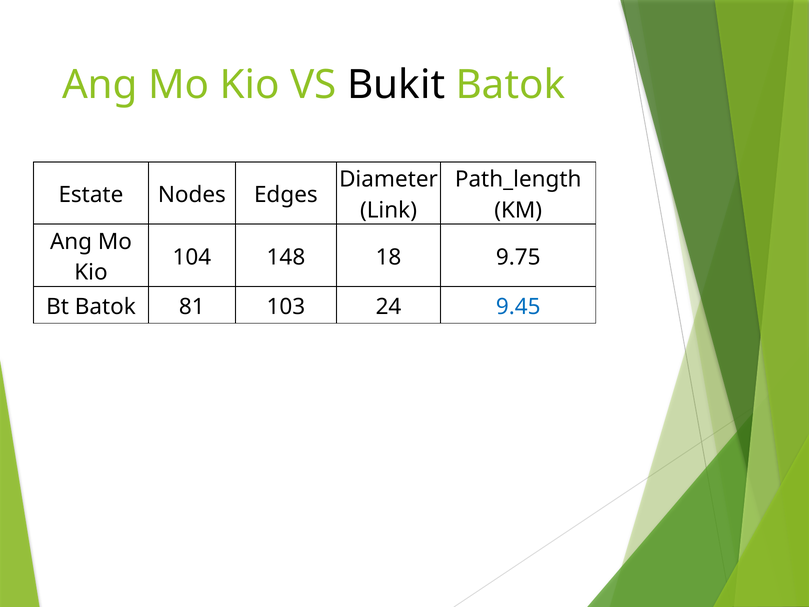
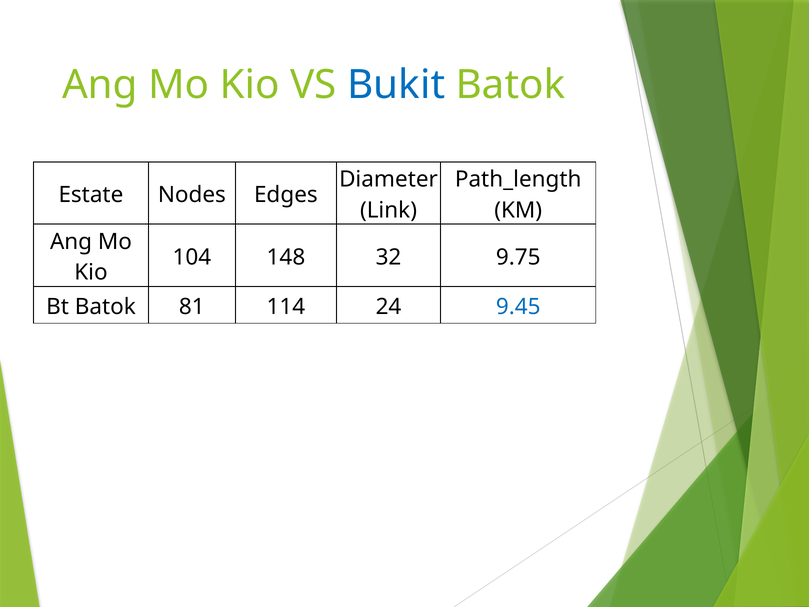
Bukit colour: black -> blue (396, 85)
18: 18 -> 32 (388, 257)
103: 103 -> 114 (286, 307)
